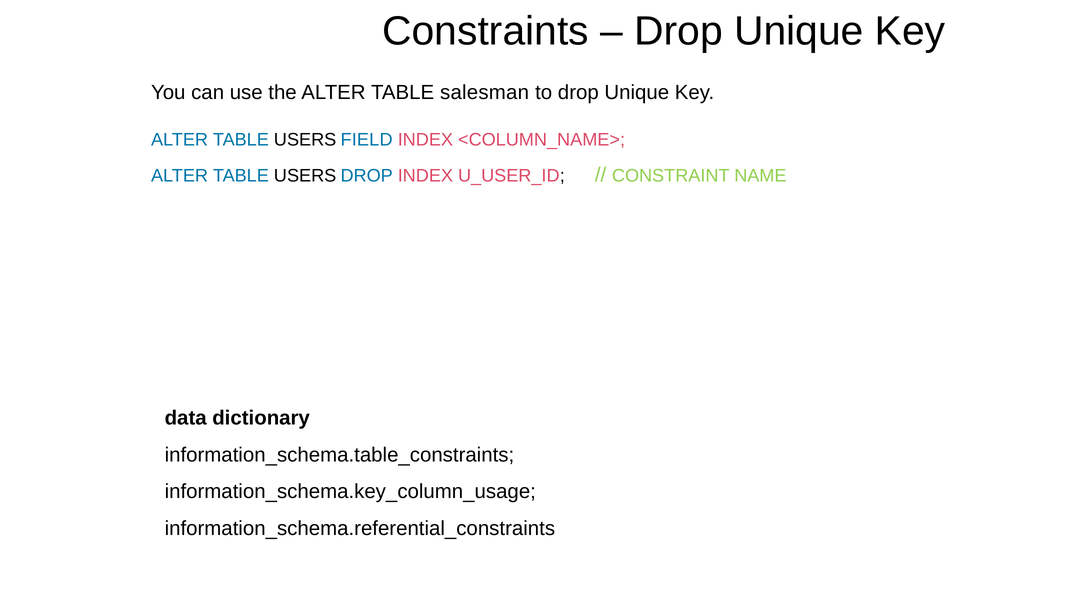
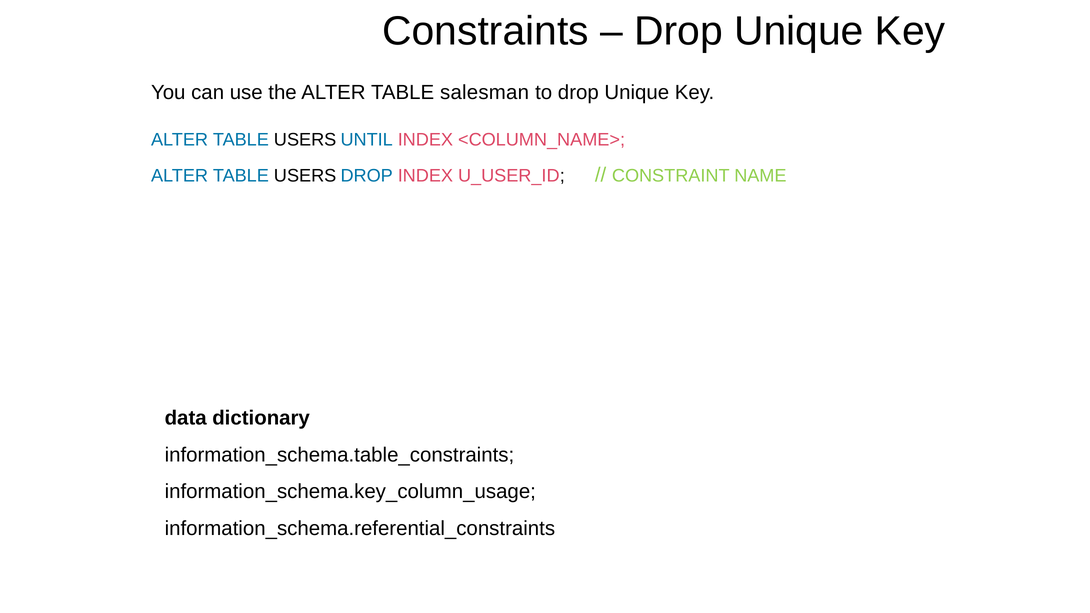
FIELD: FIELD -> UNTIL (367, 140)
